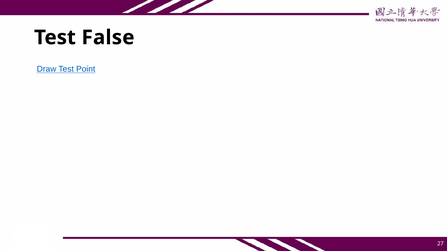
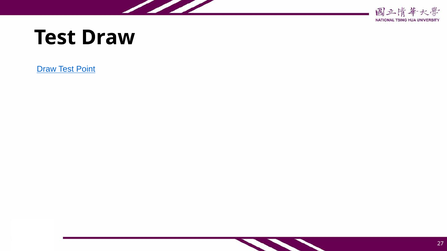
Test False: False -> Draw (108, 38)
